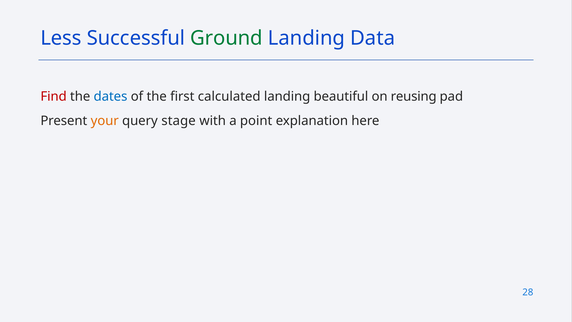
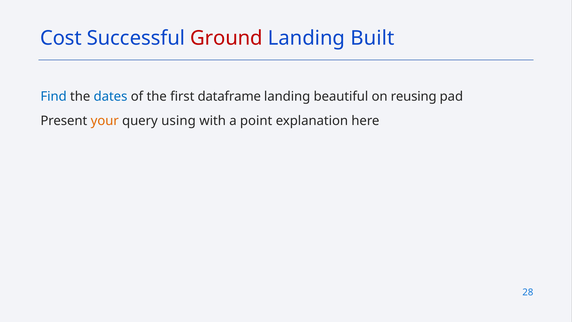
Less: Less -> Cost (61, 38)
Ground colour: green -> red (227, 38)
Data: Data -> Built (373, 38)
Find colour: red -> blue (54, 97)
calculated: calculated -> dataframe (229, 97)
stage: stage -> using (179, 121)
